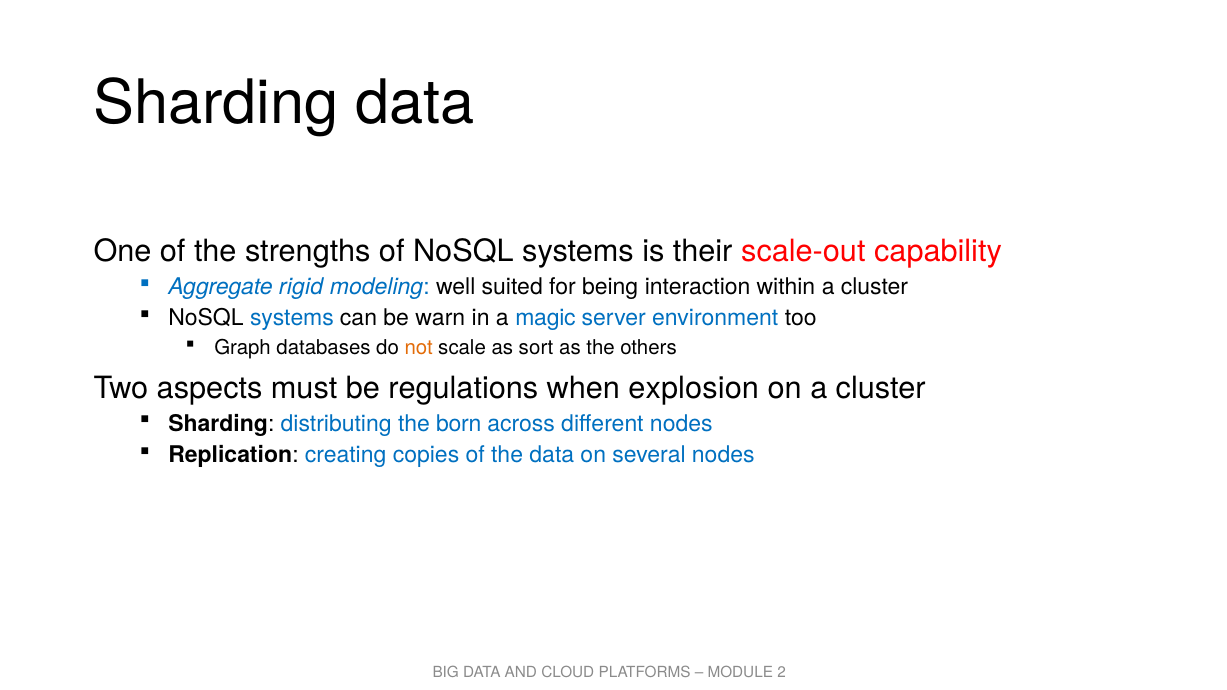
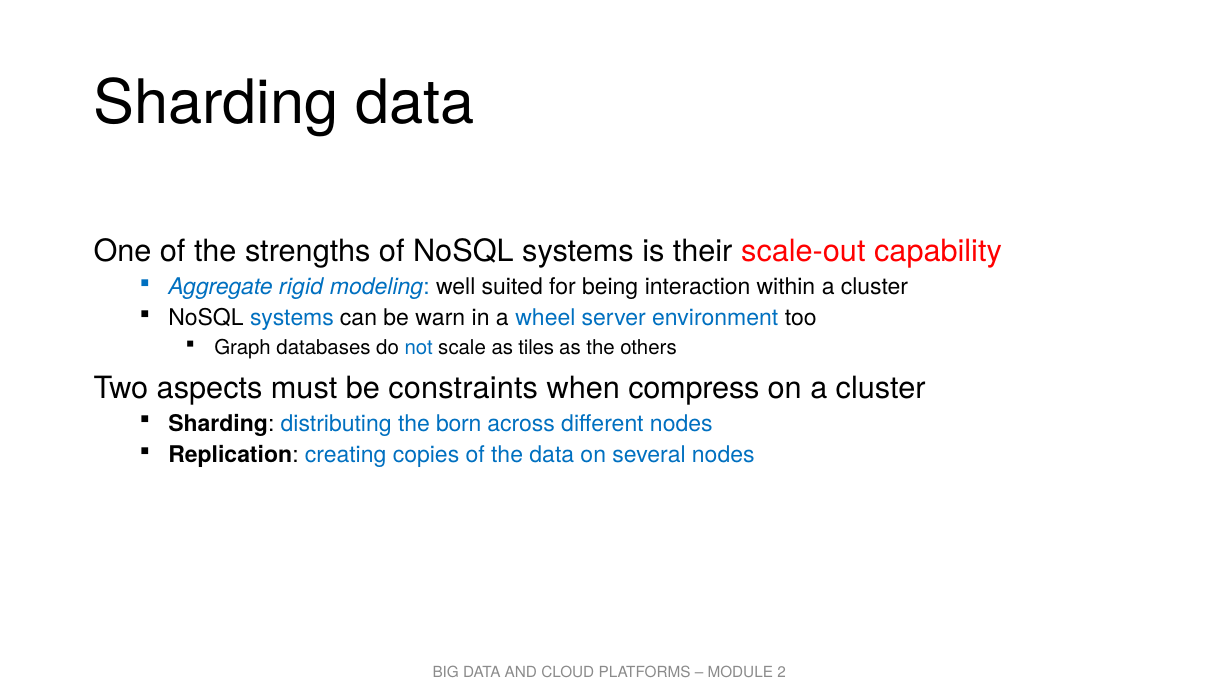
magic: magic -> wheel (545, 318)
not colour: orange -> blue (419, 348)
sort: sort -> tiles (536, 348)
regulations: regulations -> constraints (463, 389)
explosion: explosion -> compress (694, 389)
